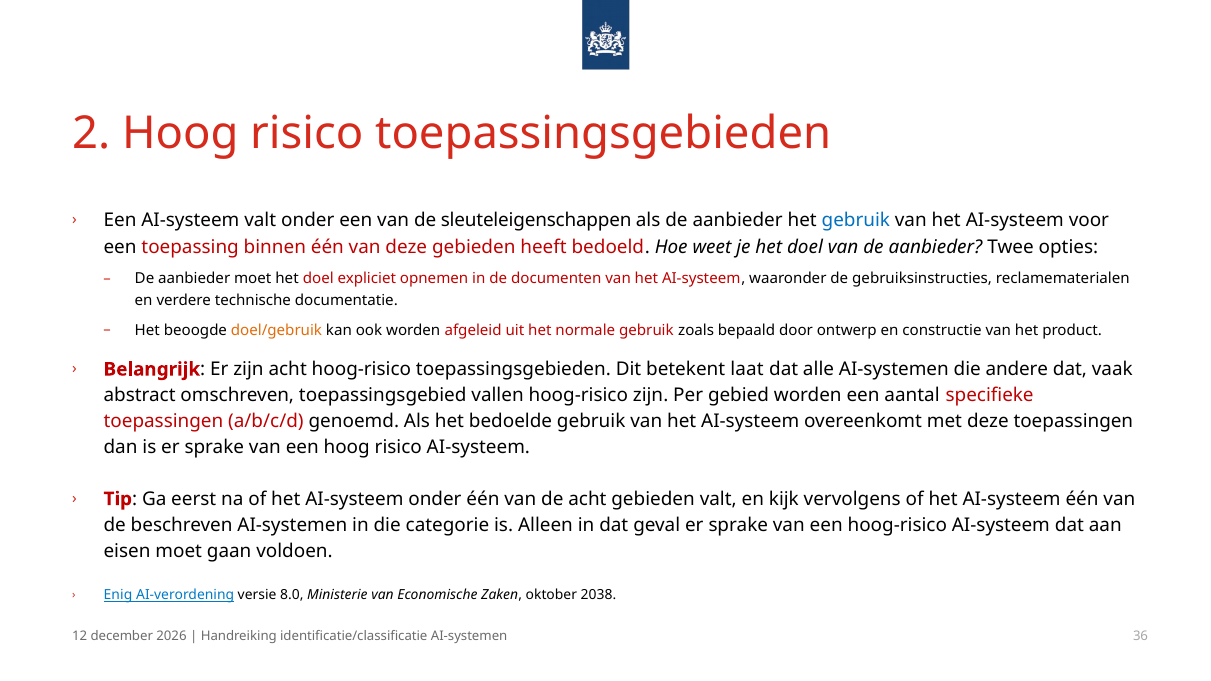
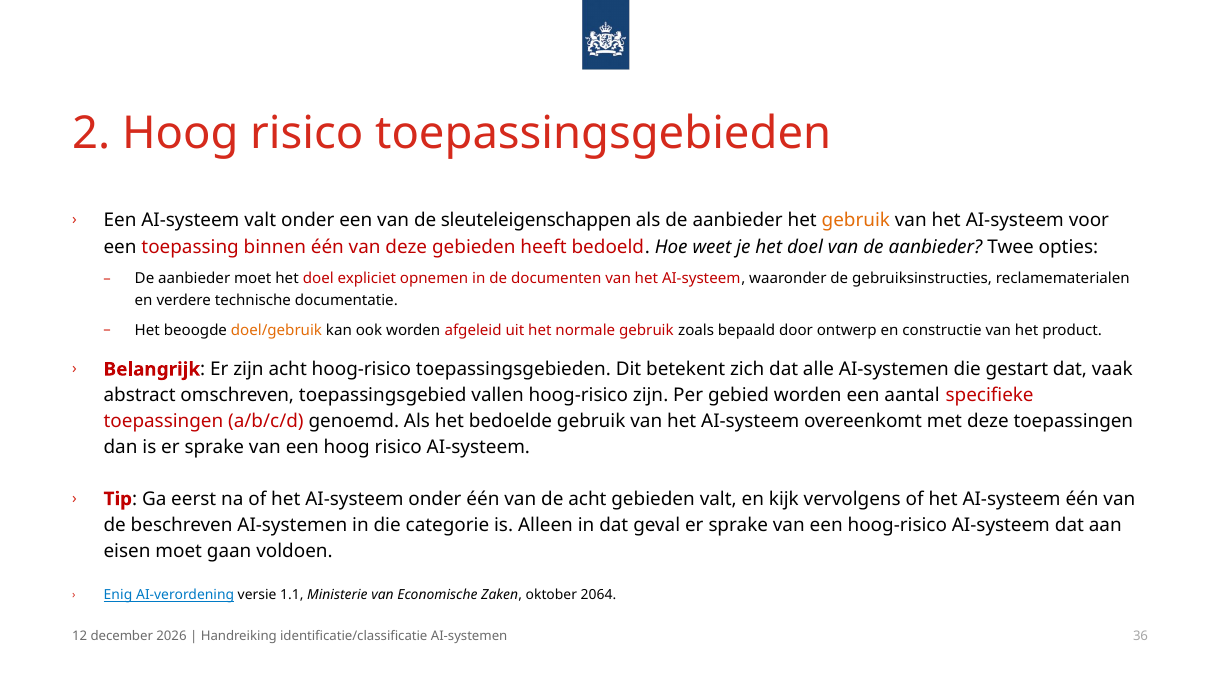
gebruik colour: blue -> orange (856, 220)
laat: laat -> zich (747, 369)
andere: andere -> gestart (1017, 369)
8.0: 8.0 -> 1.1 (292, 596)
2038: 2038 -> 2064 (598, 596)
